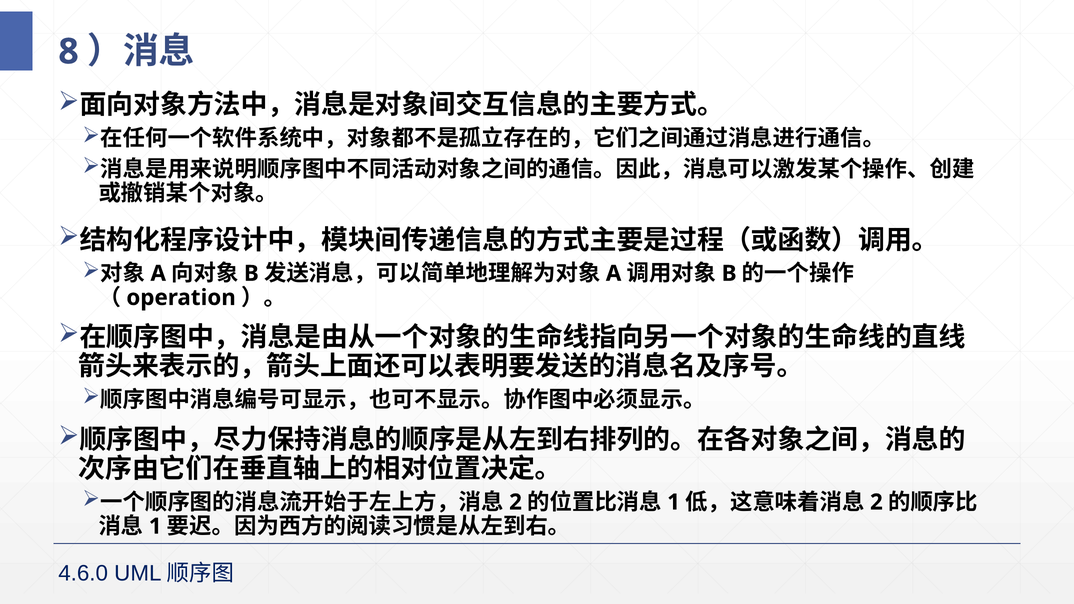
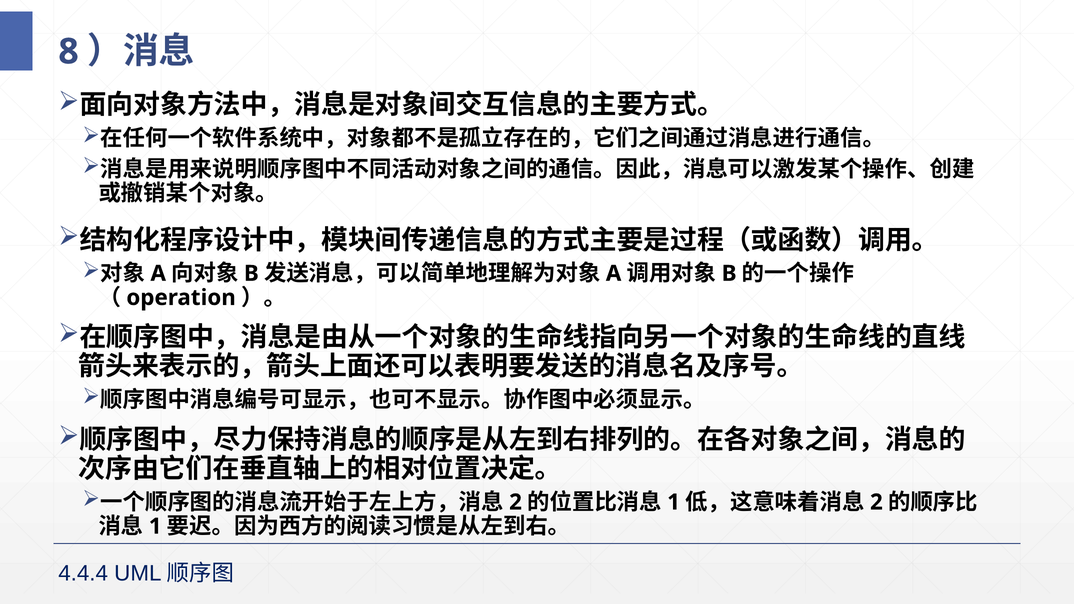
4.6.0: 4.6.0 -> 4.4.4 (83, 573)
